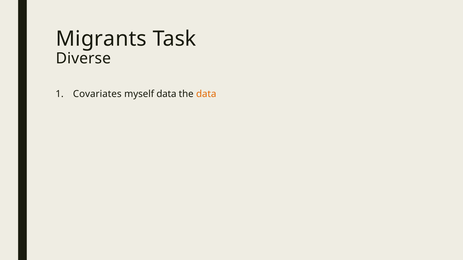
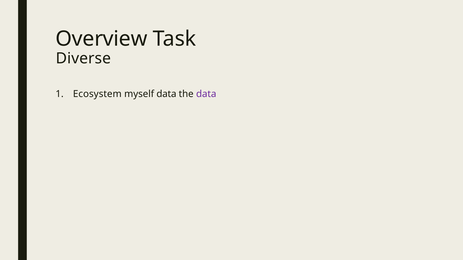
Migrants: Migrants -> Overview (101, 39)
Covariates: Covariates -> Ecosystem (97, 94)
data colour: orange -> purple (206, 94)
